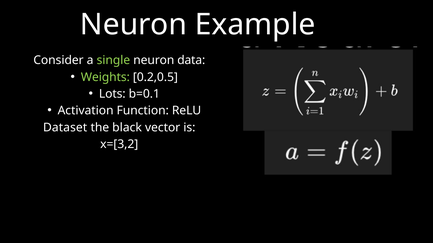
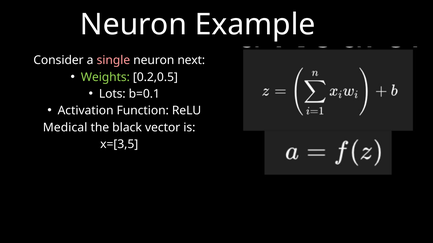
single colour: light green -> pink (113, 60)
data: data -> next (191, 60)
Dataset: Dataset -> Medical (65, 128)
x=[3,2: x=[3,2 -> x=[3,5 (119, 145)
